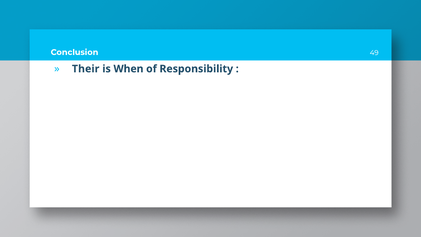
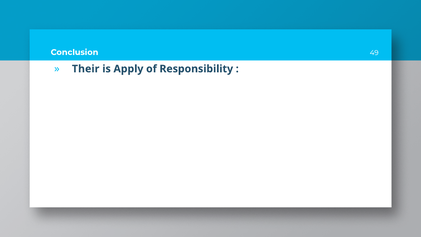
When: When -> Apply (128, 69)
